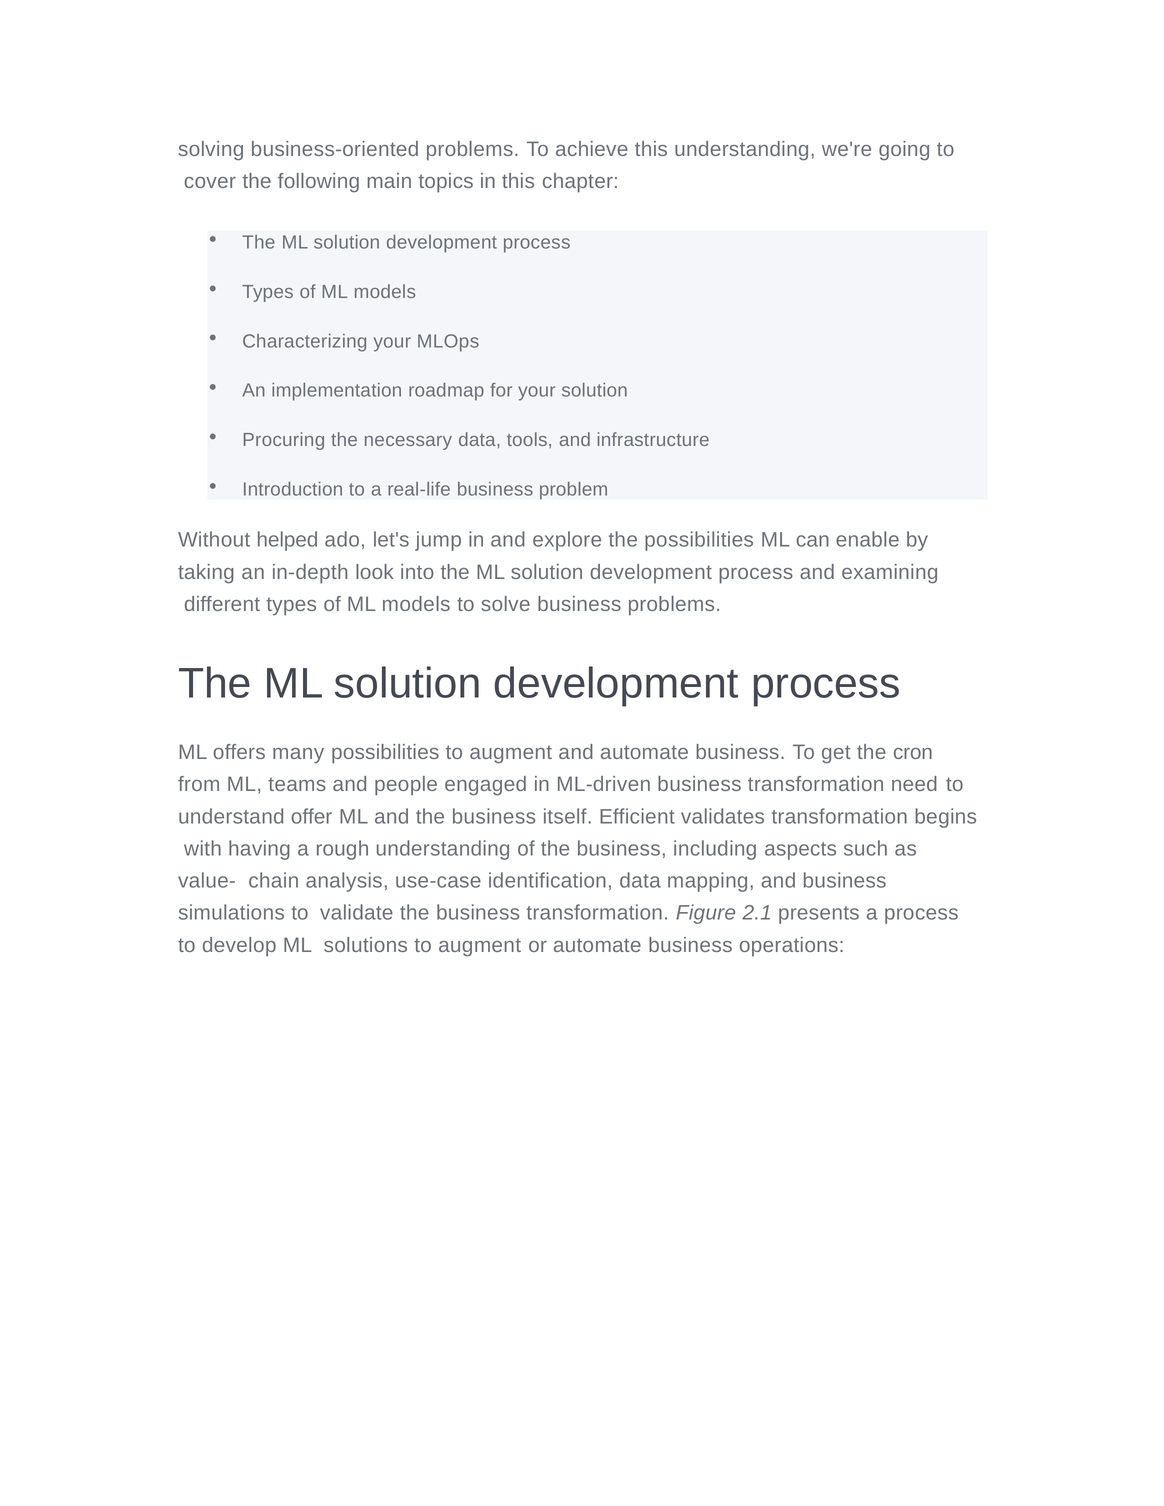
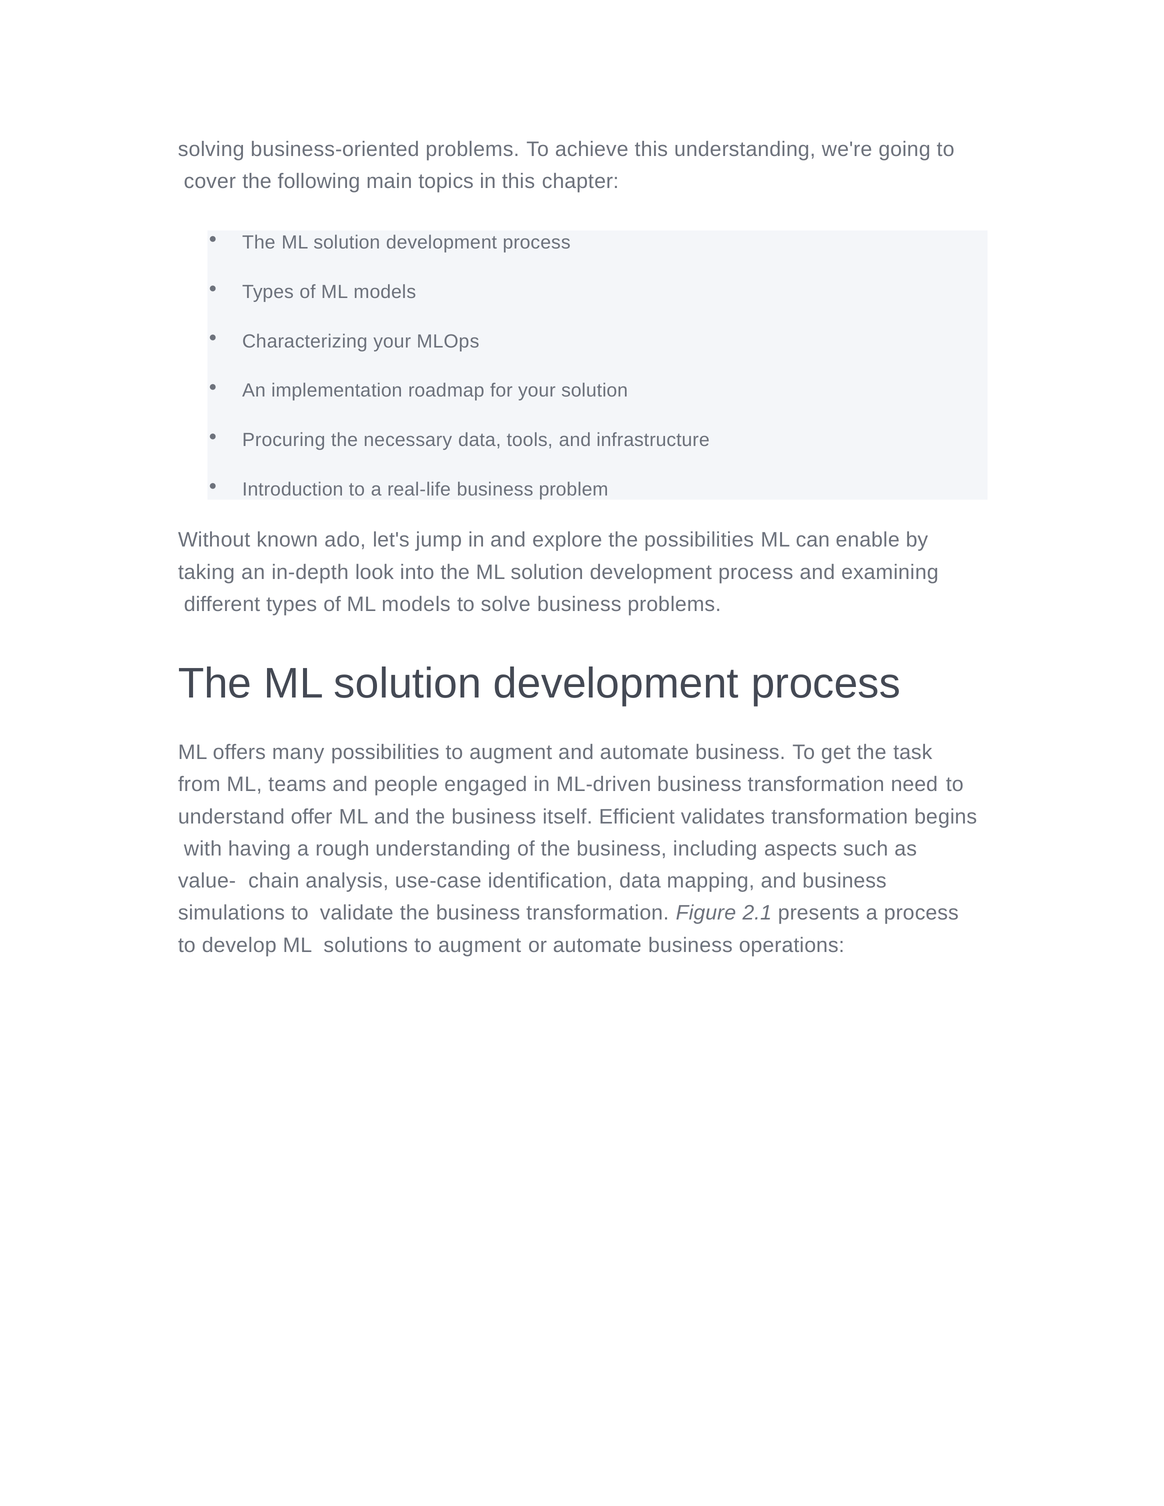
helped: helped -> known (287, 540)
cron: cron -> task (913, 753)
